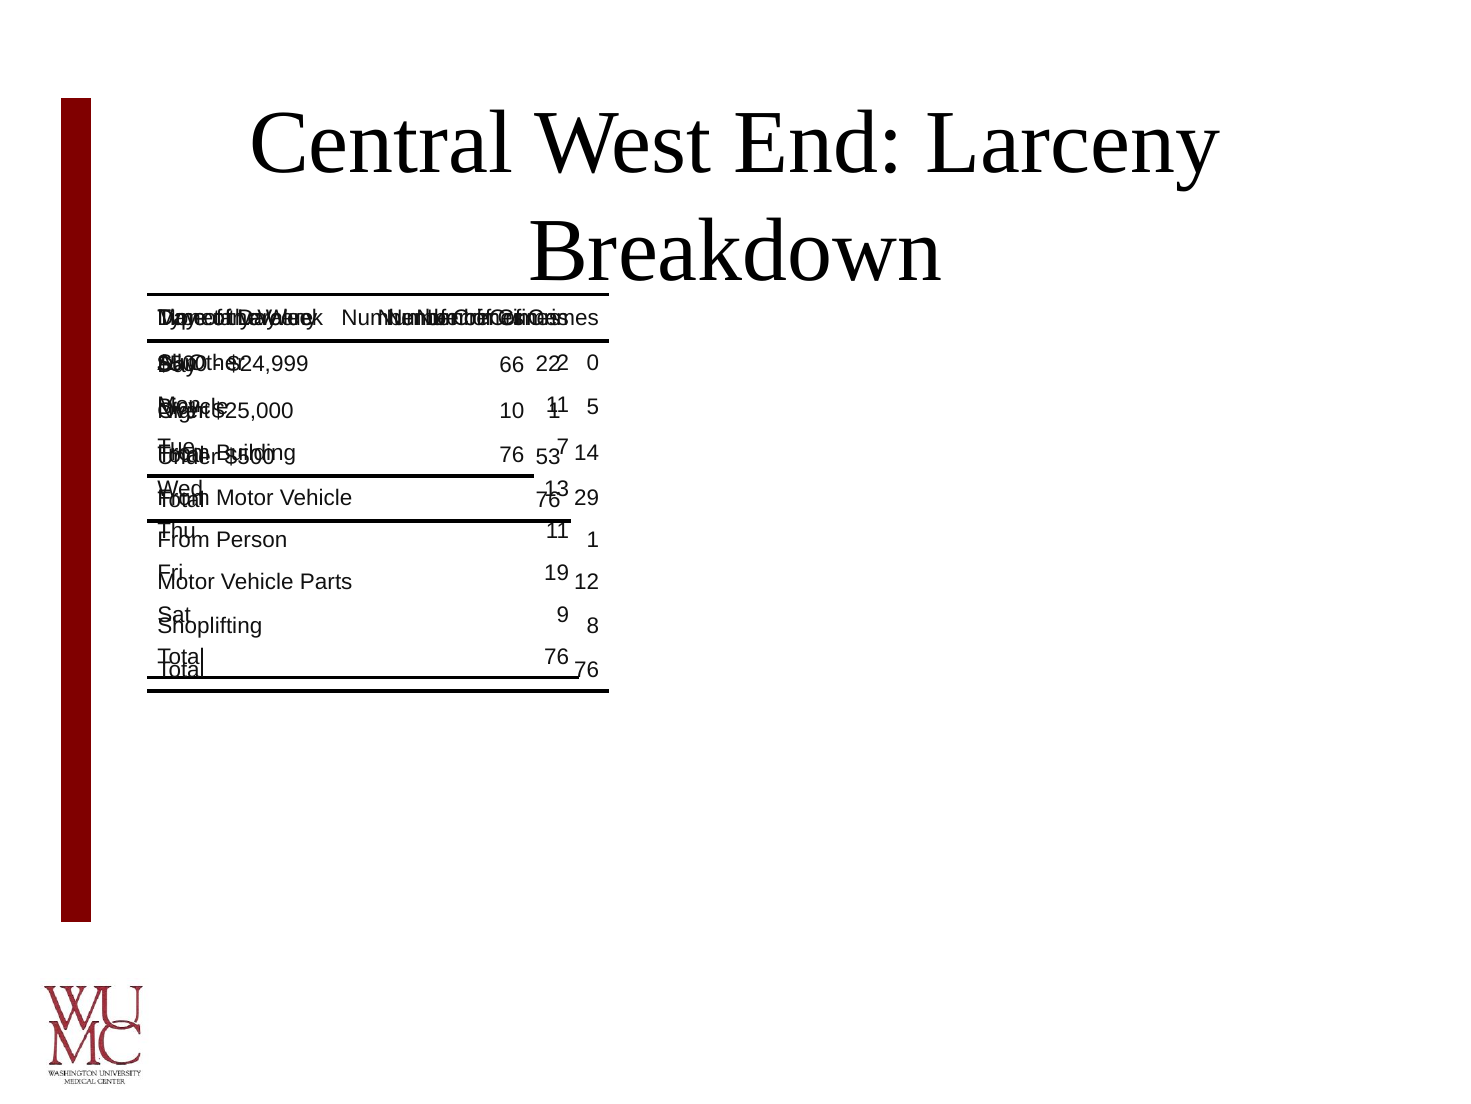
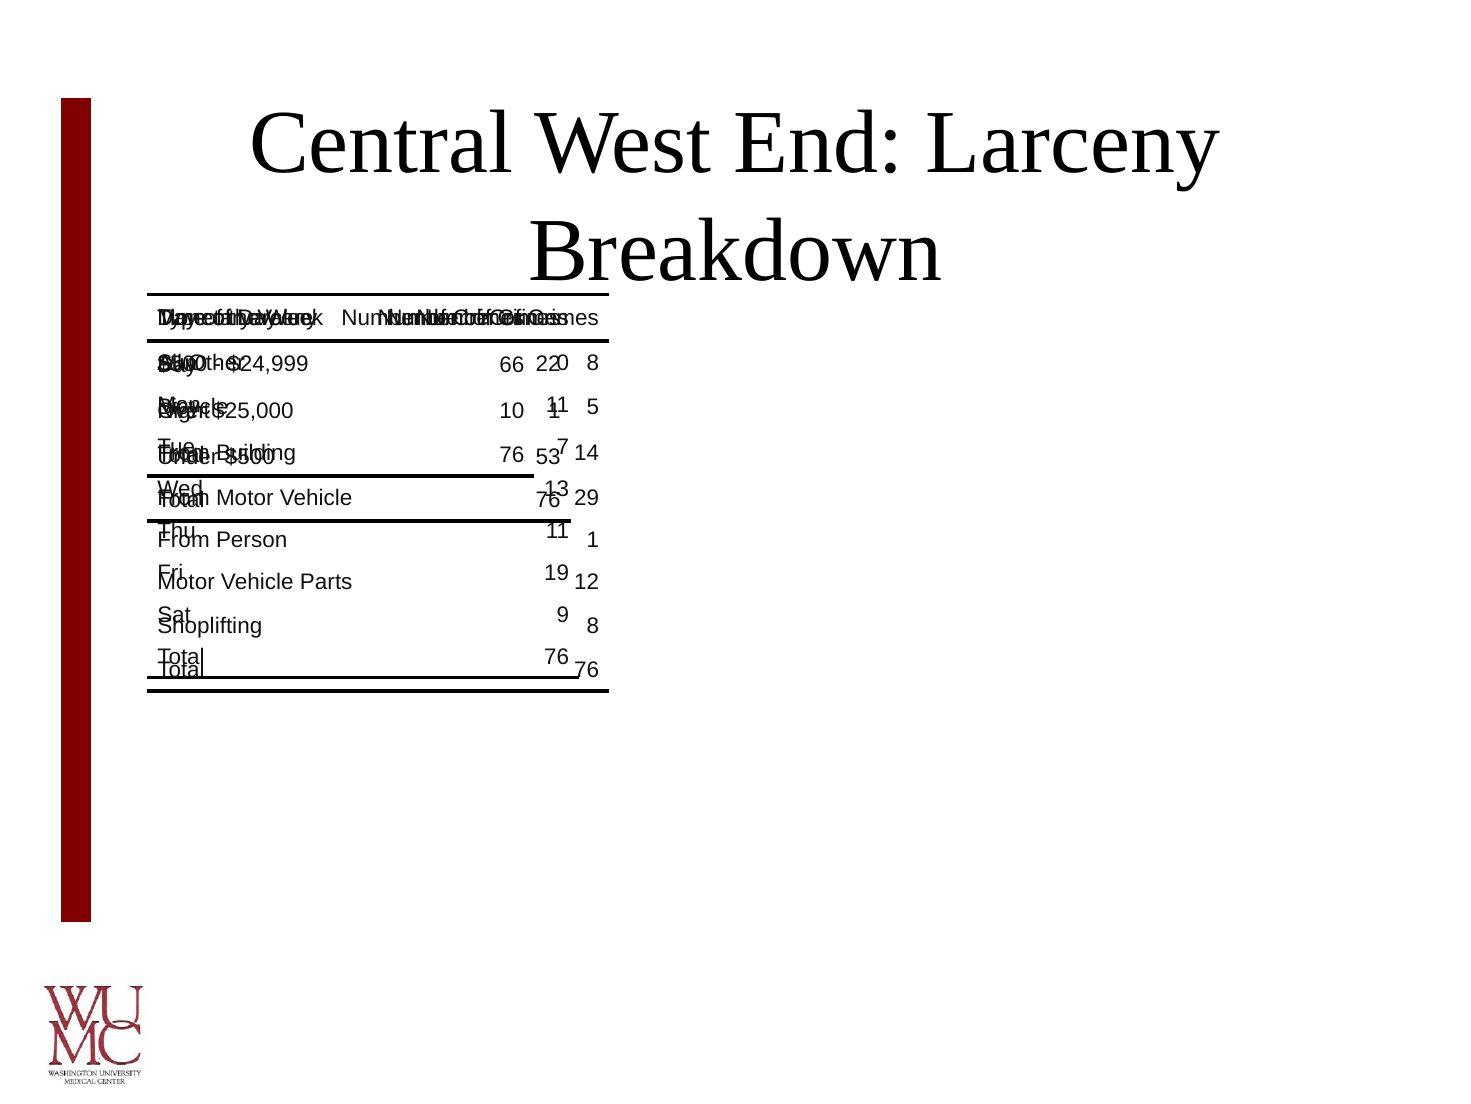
2: 2 -> 0 (563, 362)
0: 0 -> 8 (593, 362)
